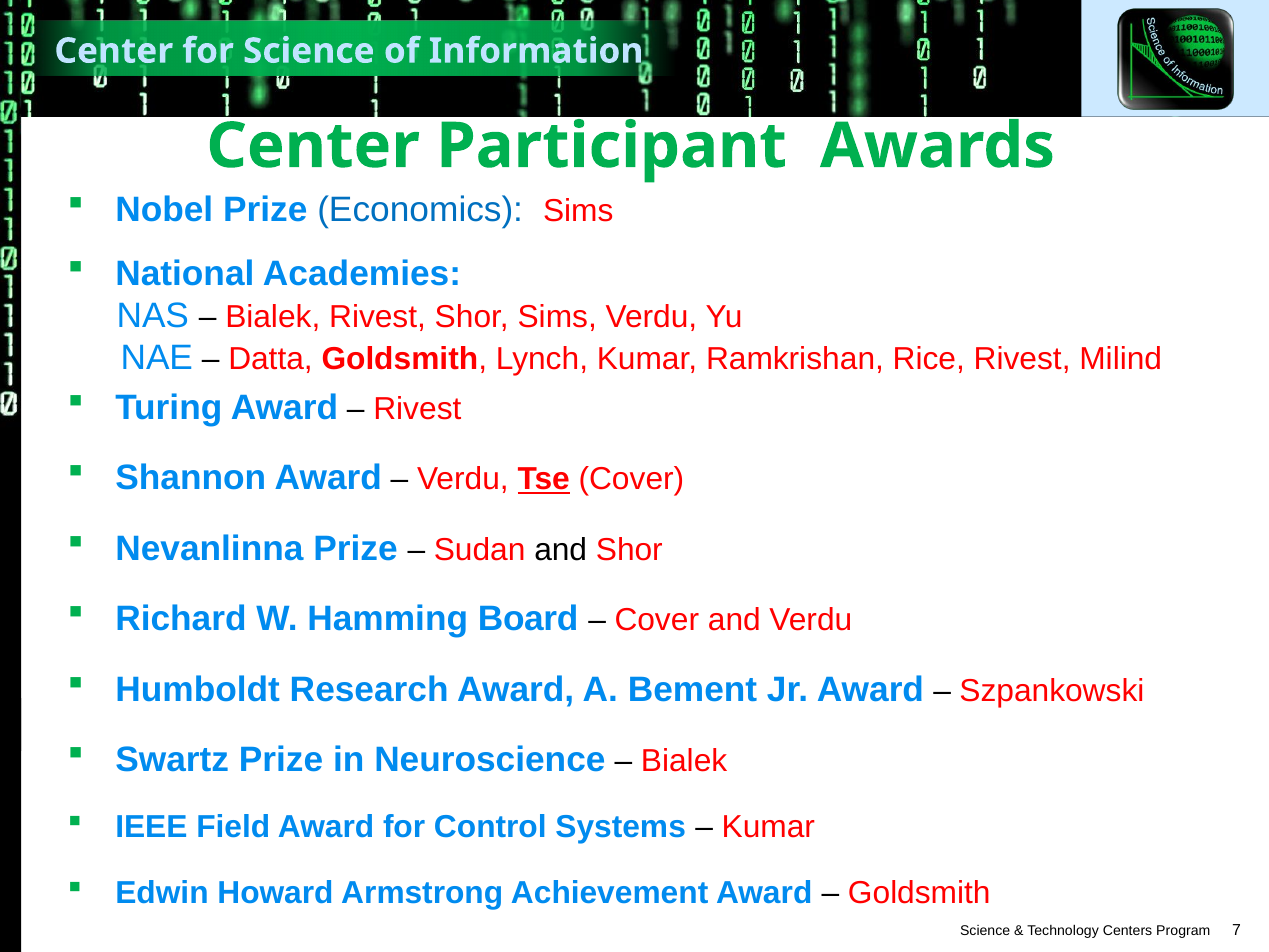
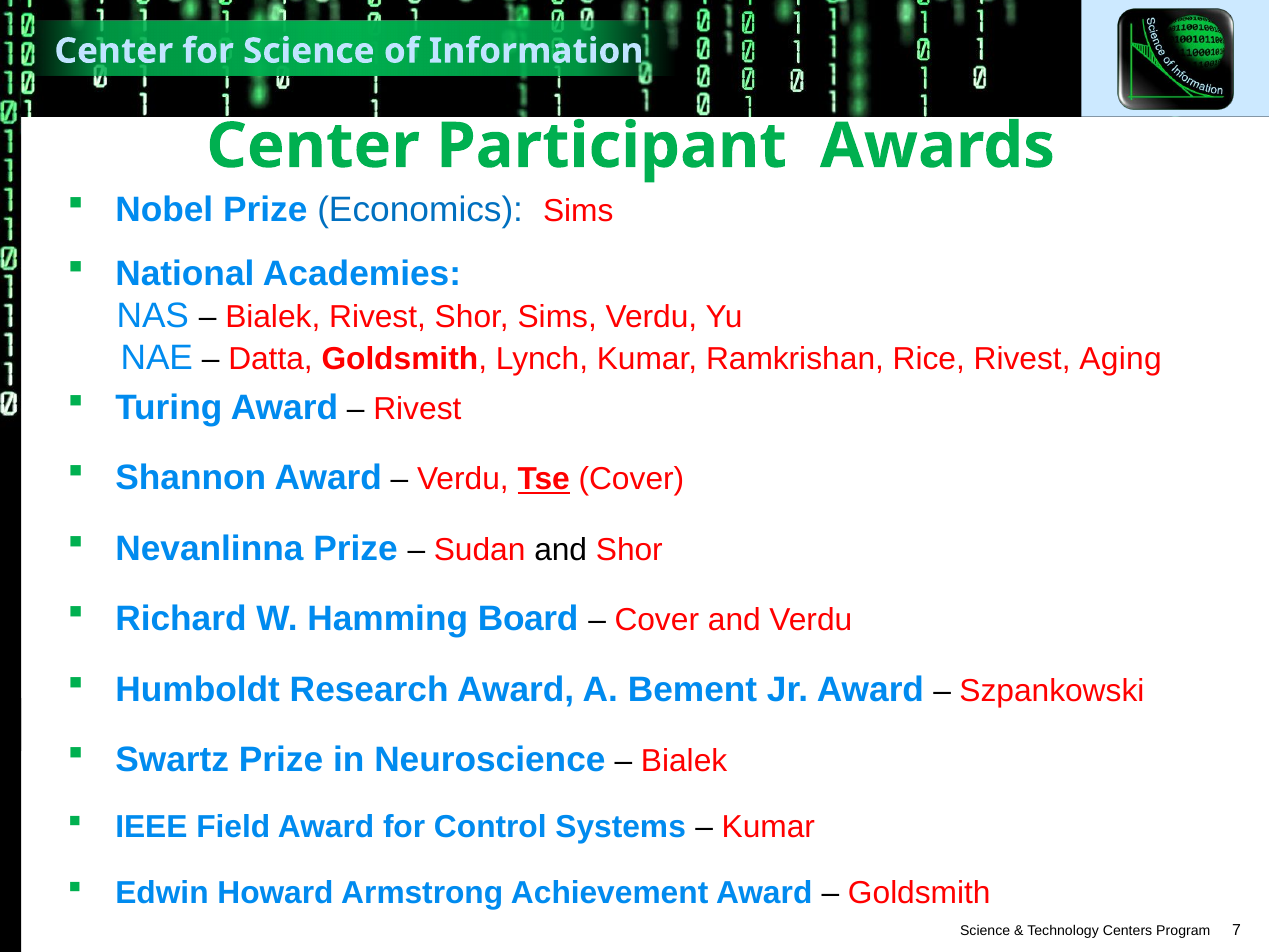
Milind: Milind -> Aging (1121, 359)
